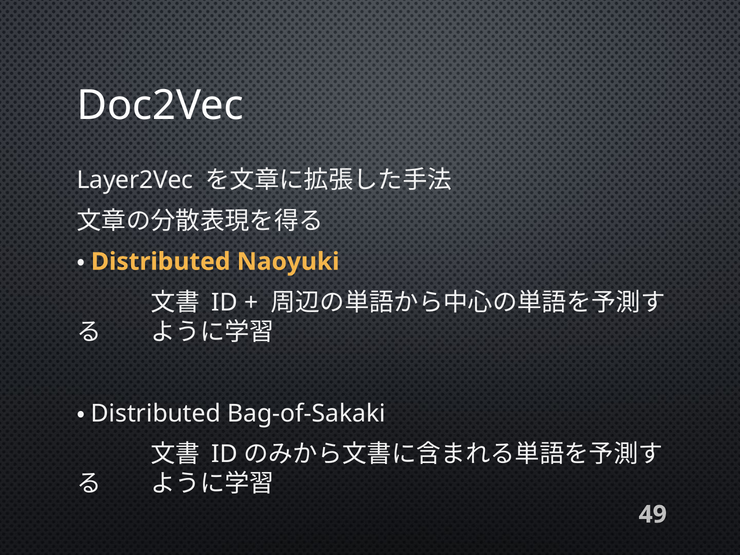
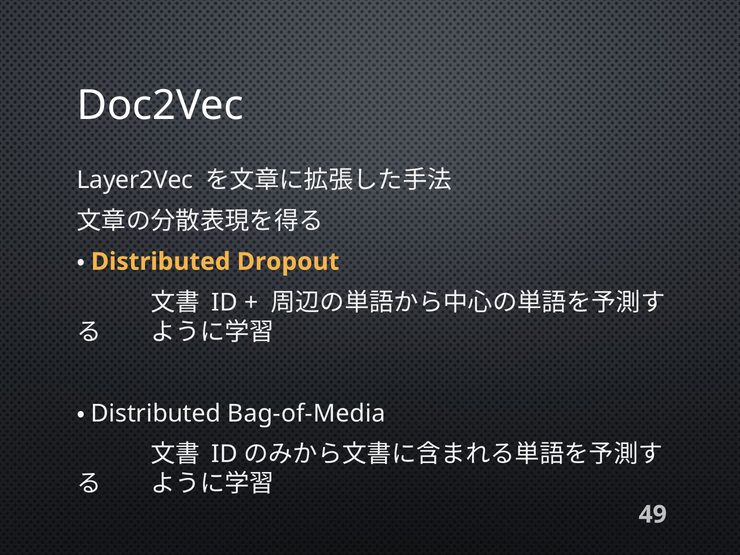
Naoyuki: Naoyuki -> Dropout (288, 262)
Bag-of-Sakaki: Bag-of-Sakaki -> Bag-of-Media (306, 413)
